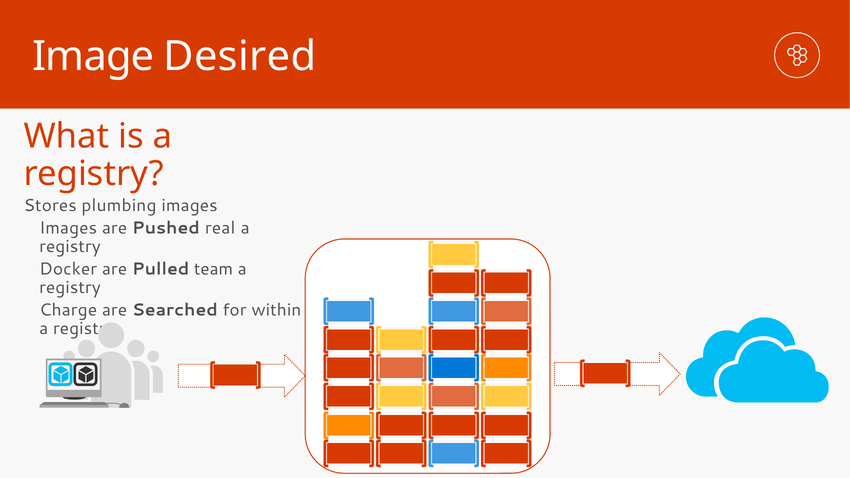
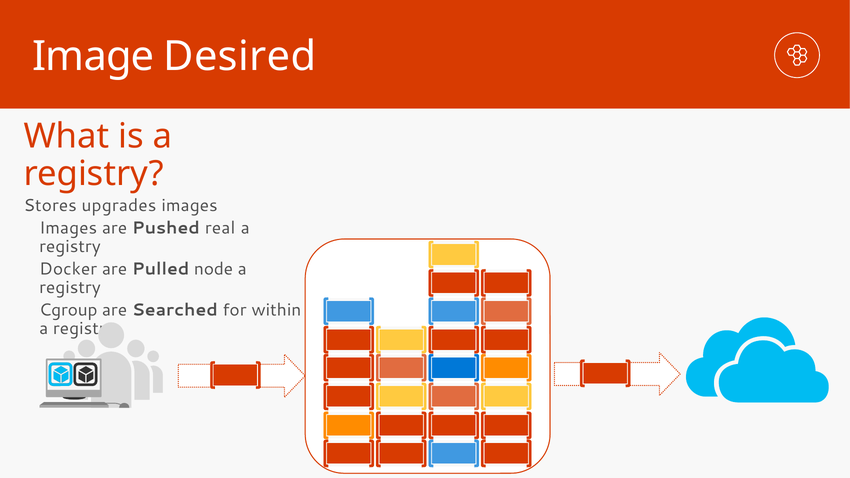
plumbing: plumbing -> upgrades (119, 206)
team: team -> node (214, 269)
Charge: Charge -> Cgroup (68, 310)
